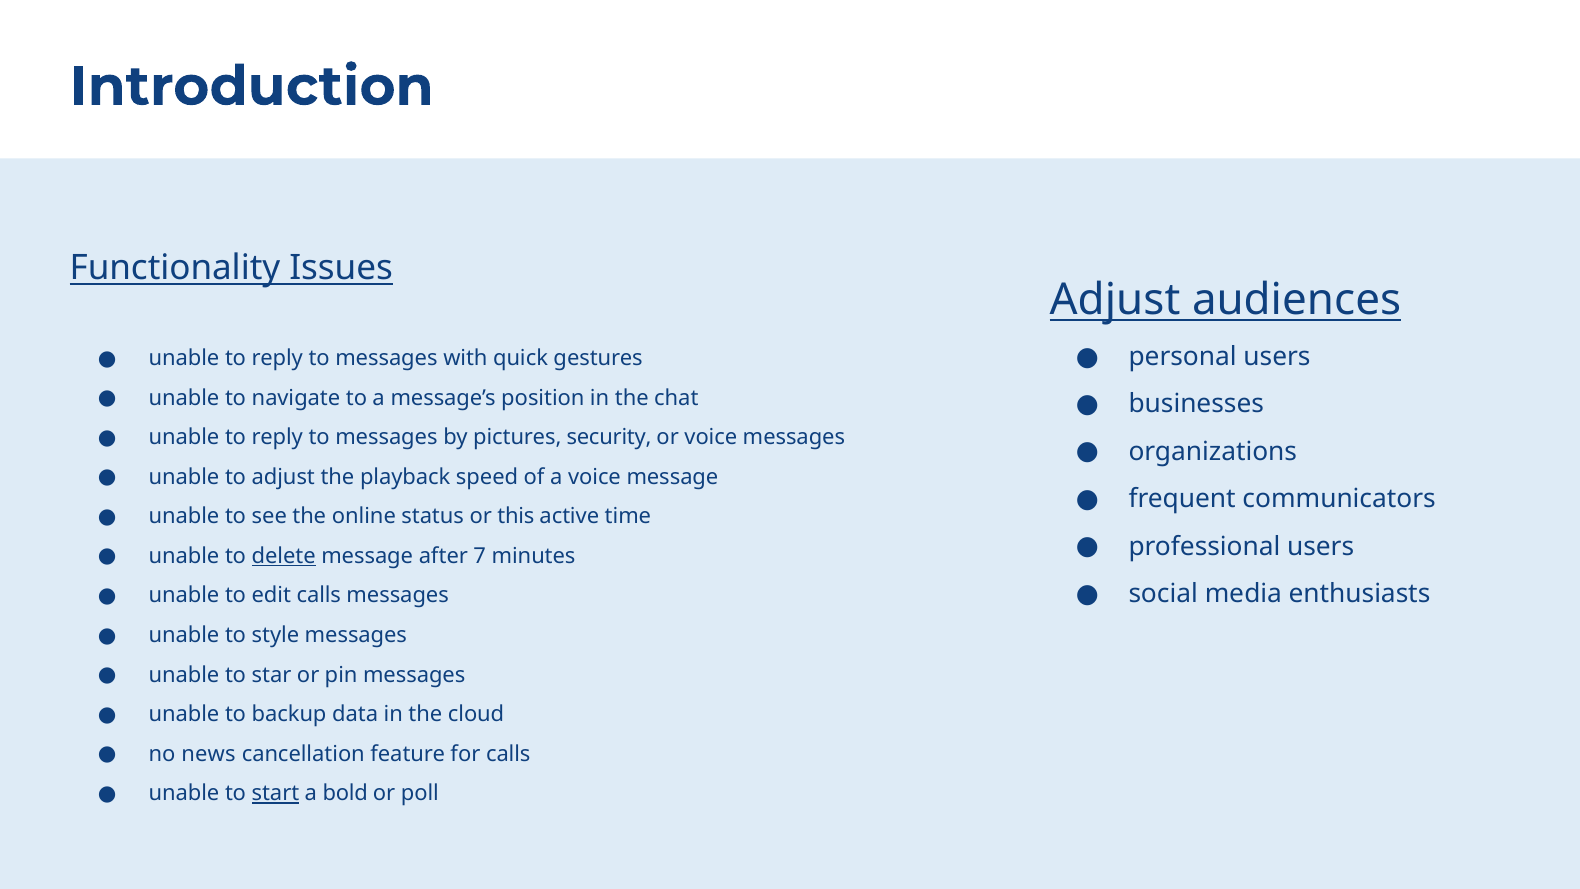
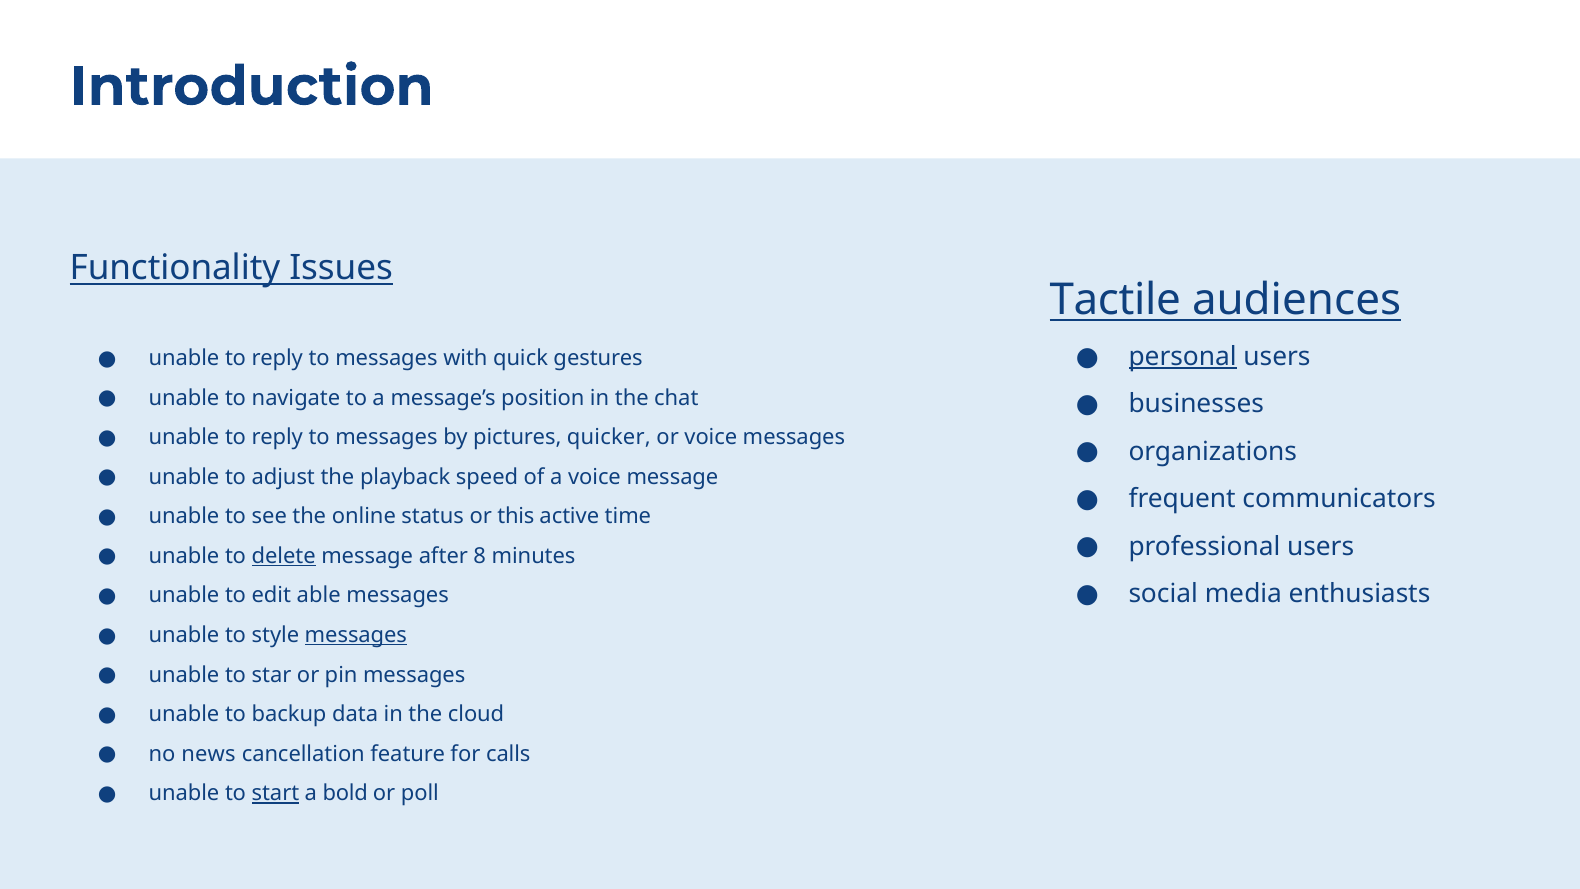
Adjust: Adjust -> Tactile (1115, 300)
personal underline: none -> present (1183, 357)
security: security -> quicker (609, 437)
7: 7 -> 8 (480, 556)
edit calls: calls -> able (319, 596)
messages underline: none -> present (356, 635)
